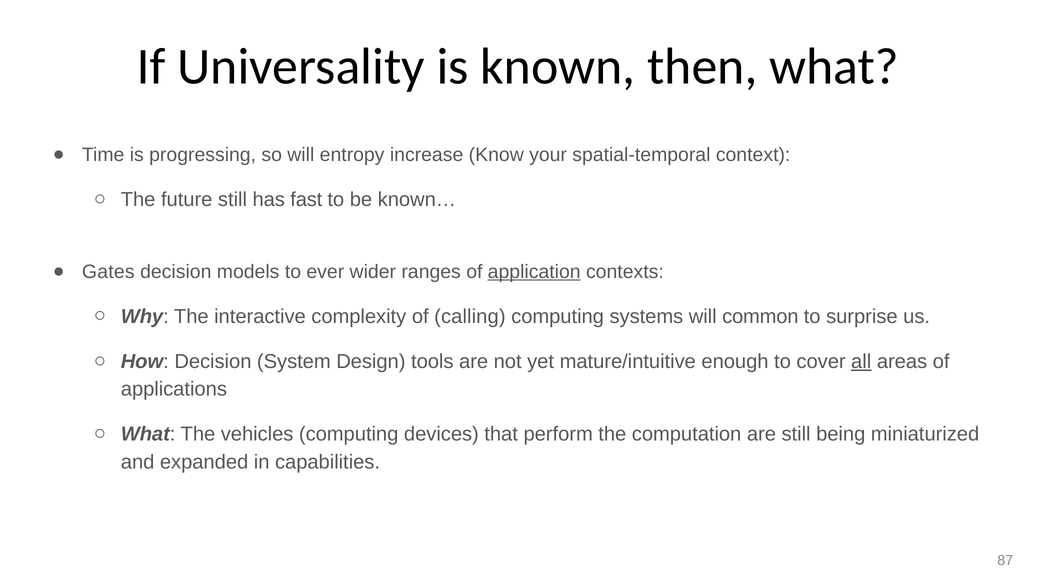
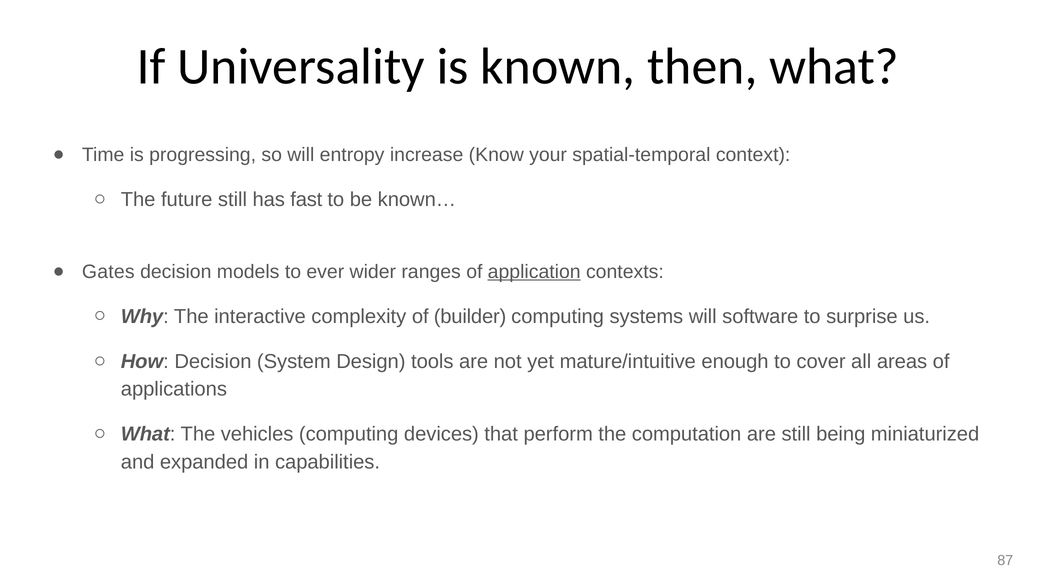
calling: calling -> builder (470, 317)
common: common -> software (760, 317)
all underline: present -> none (861, 362)
